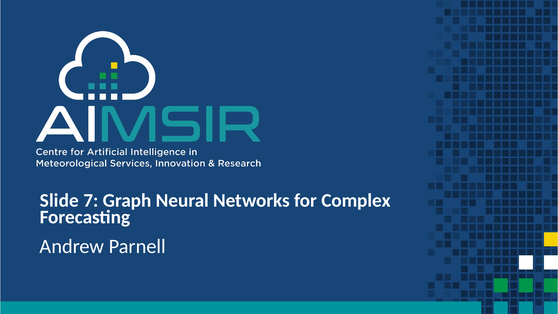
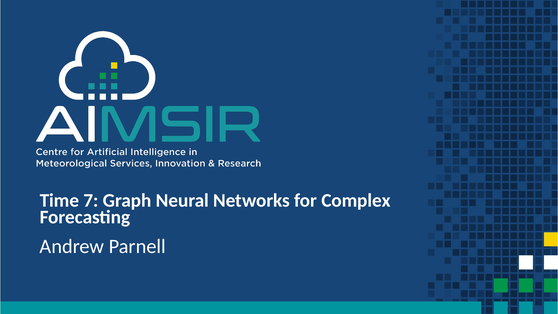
Slide: Slide -> Time (59, 201)
